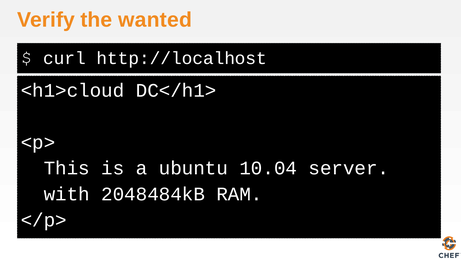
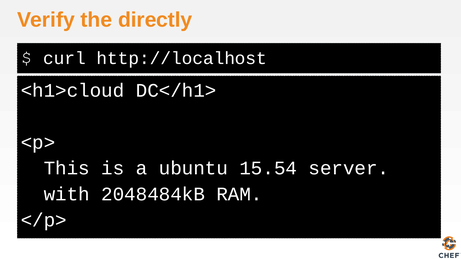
wanted: wanted -> directly (155, 20)
10.04: 10.04 -> 15.54 (268, 168)
